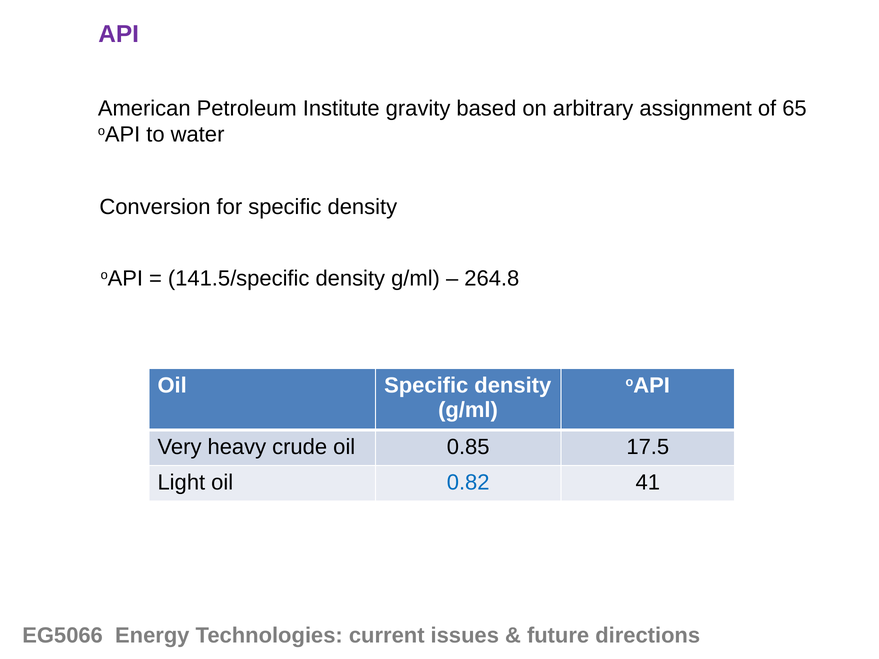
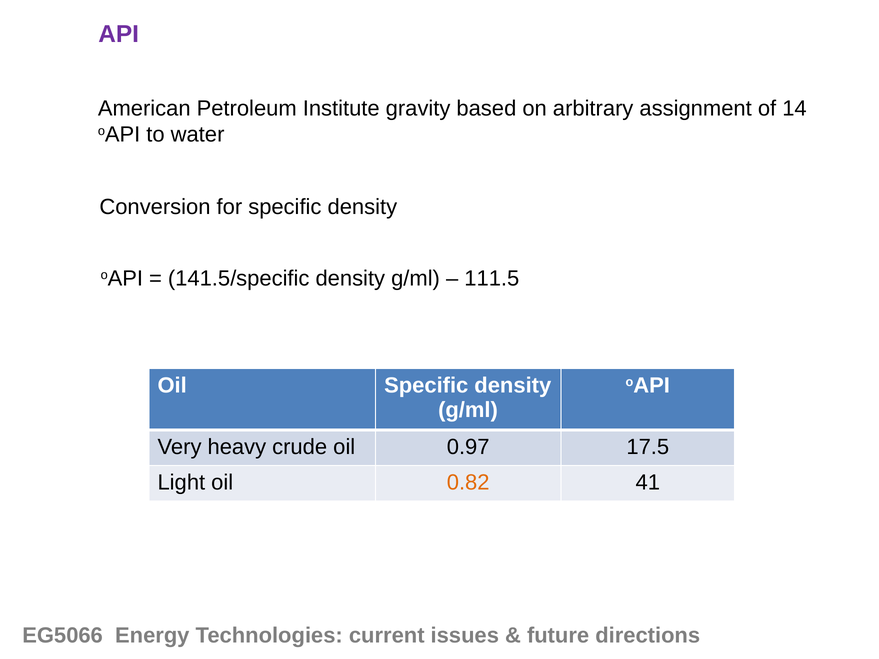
65: 65 -> 14 (794, 108)
264.8: 264.8 -> 111.5 (492, 279)
0.85: 0.85 -> 0.97 (468, 447)
0.82 colour: blue -> orange (468, 483)
